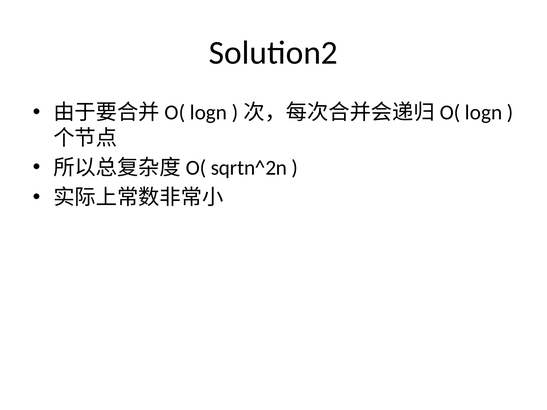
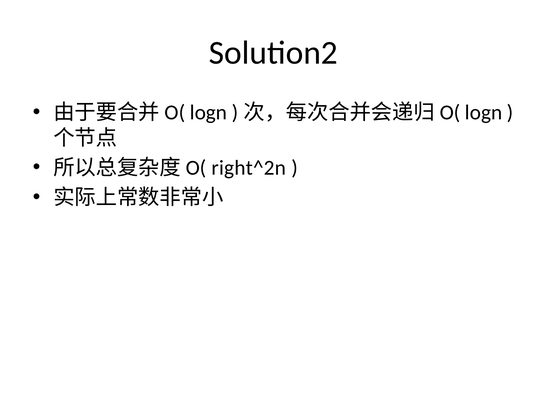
sqrtn^2n: sqrtn^2n -> right^2n (249, 168)
